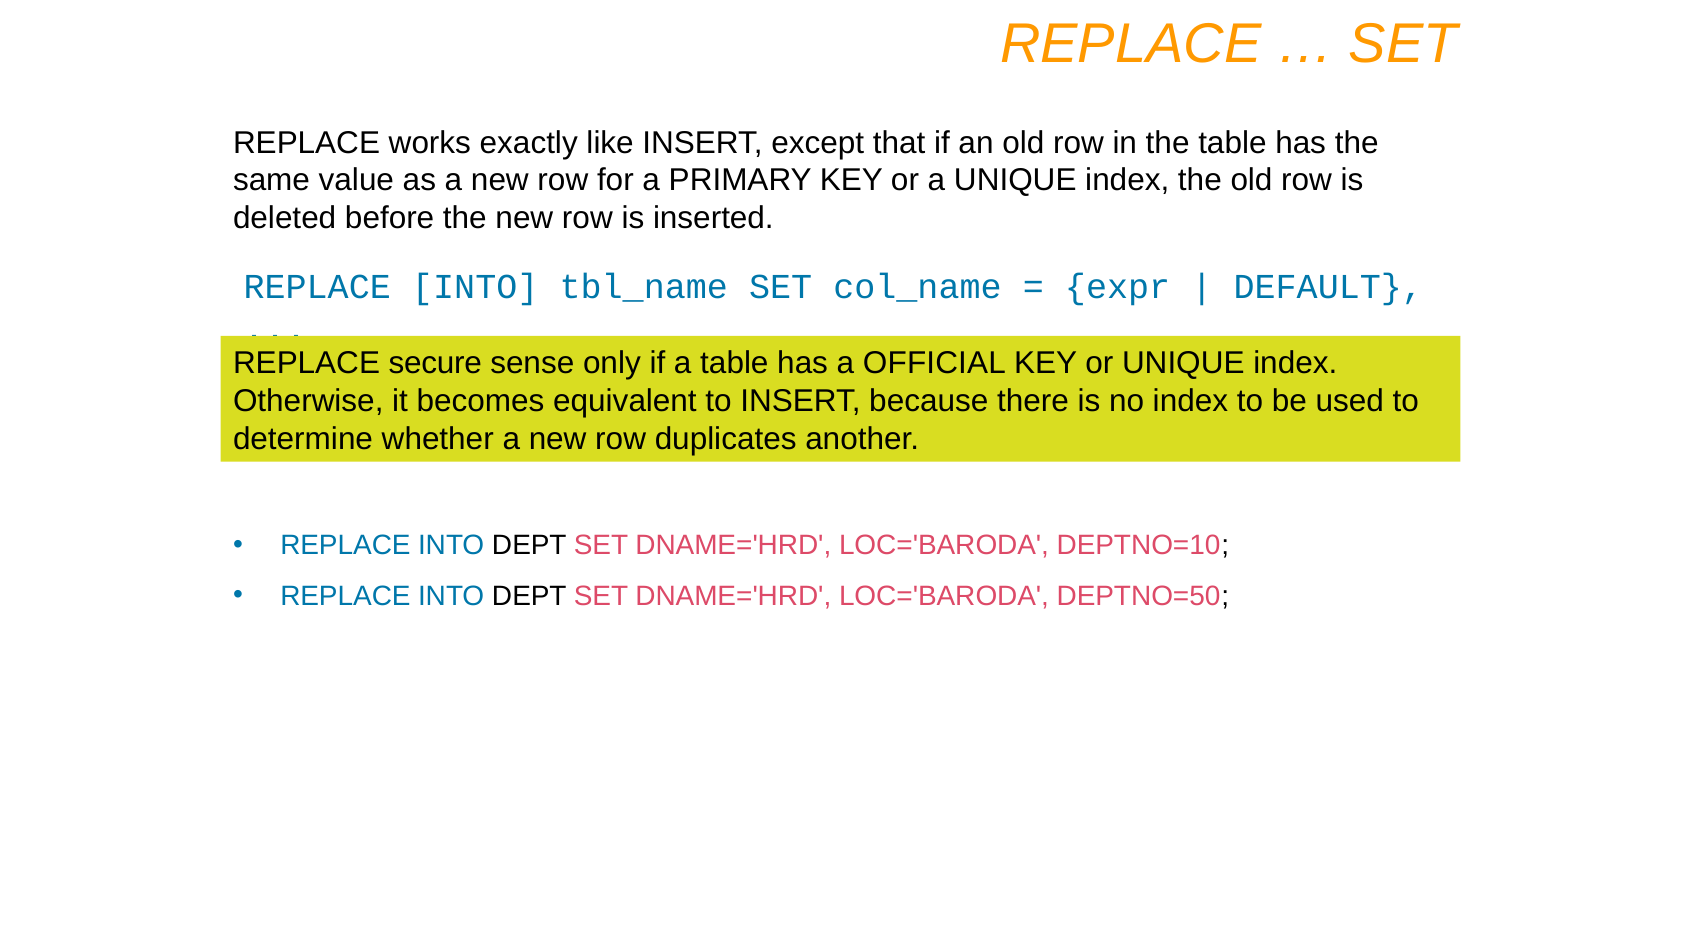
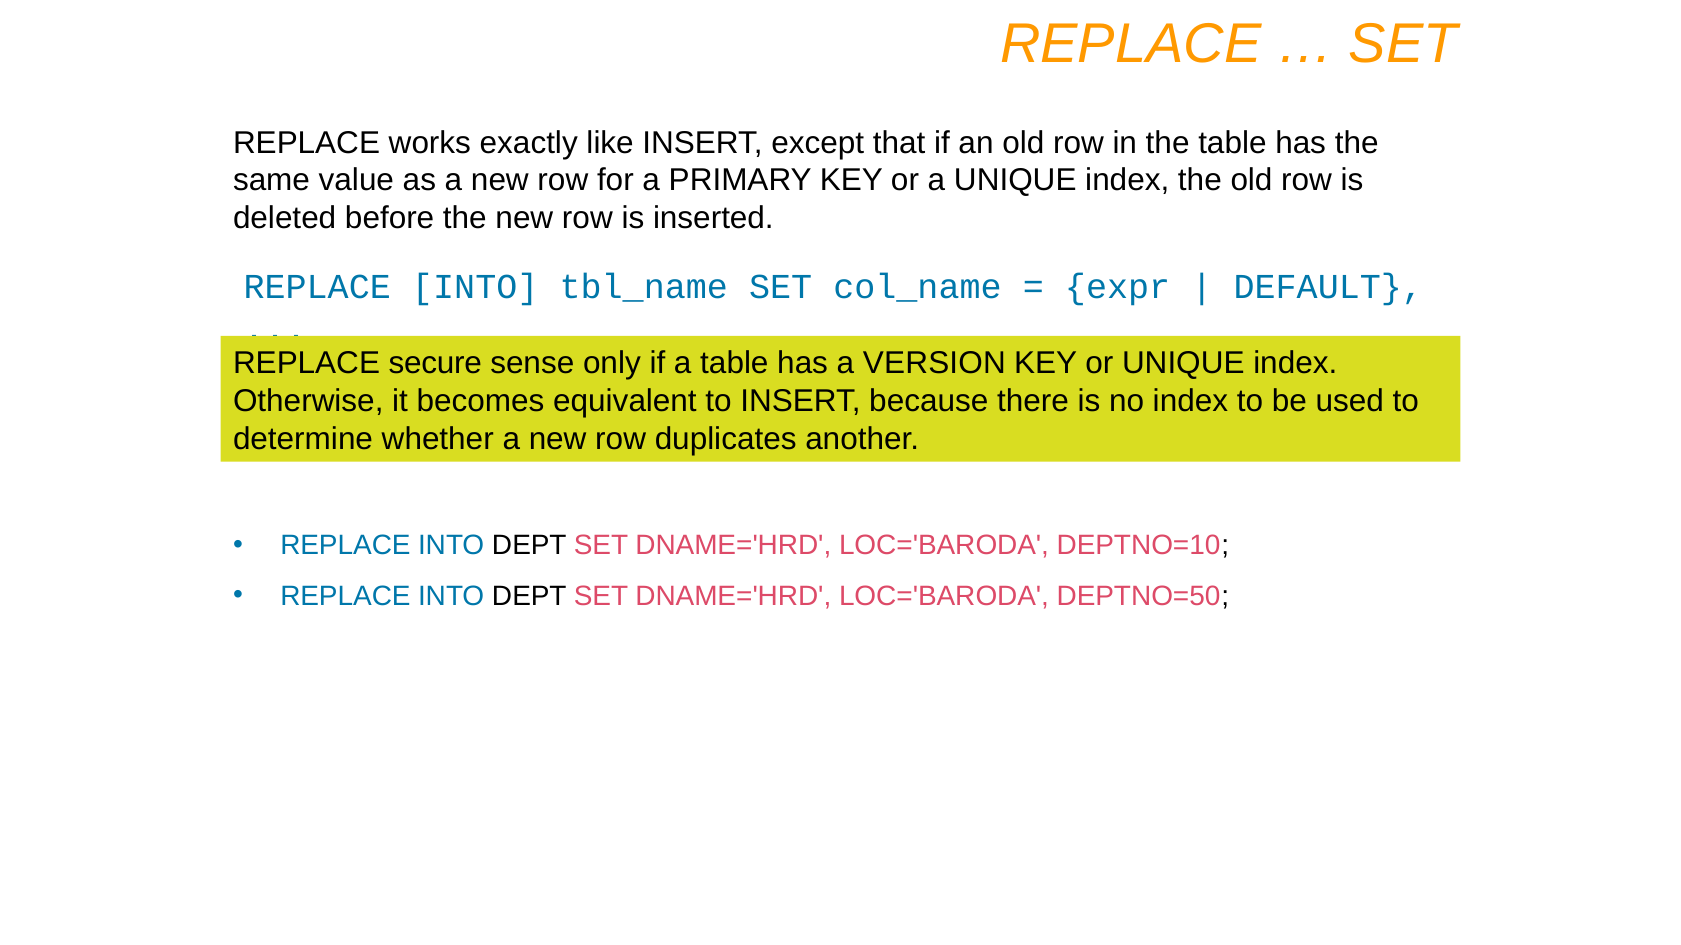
OFFICIAL: OFFICIAL -> VERSION (934, 363)
